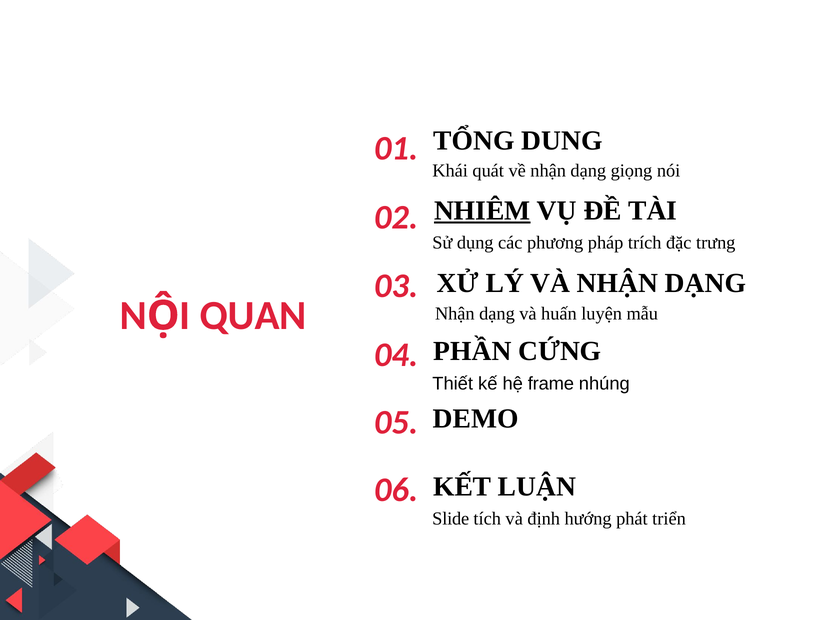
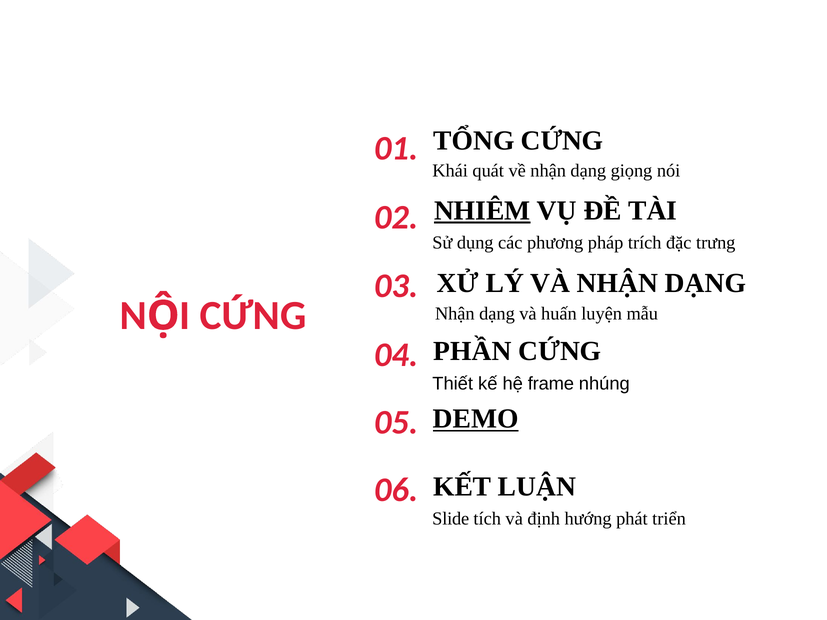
TỔNG DUNG: DUNG -> CỨNG (562, 141)
QUAN: QUAN -> CỨNG (253, 316)
DEMO underline: none -> present (476, 419)
